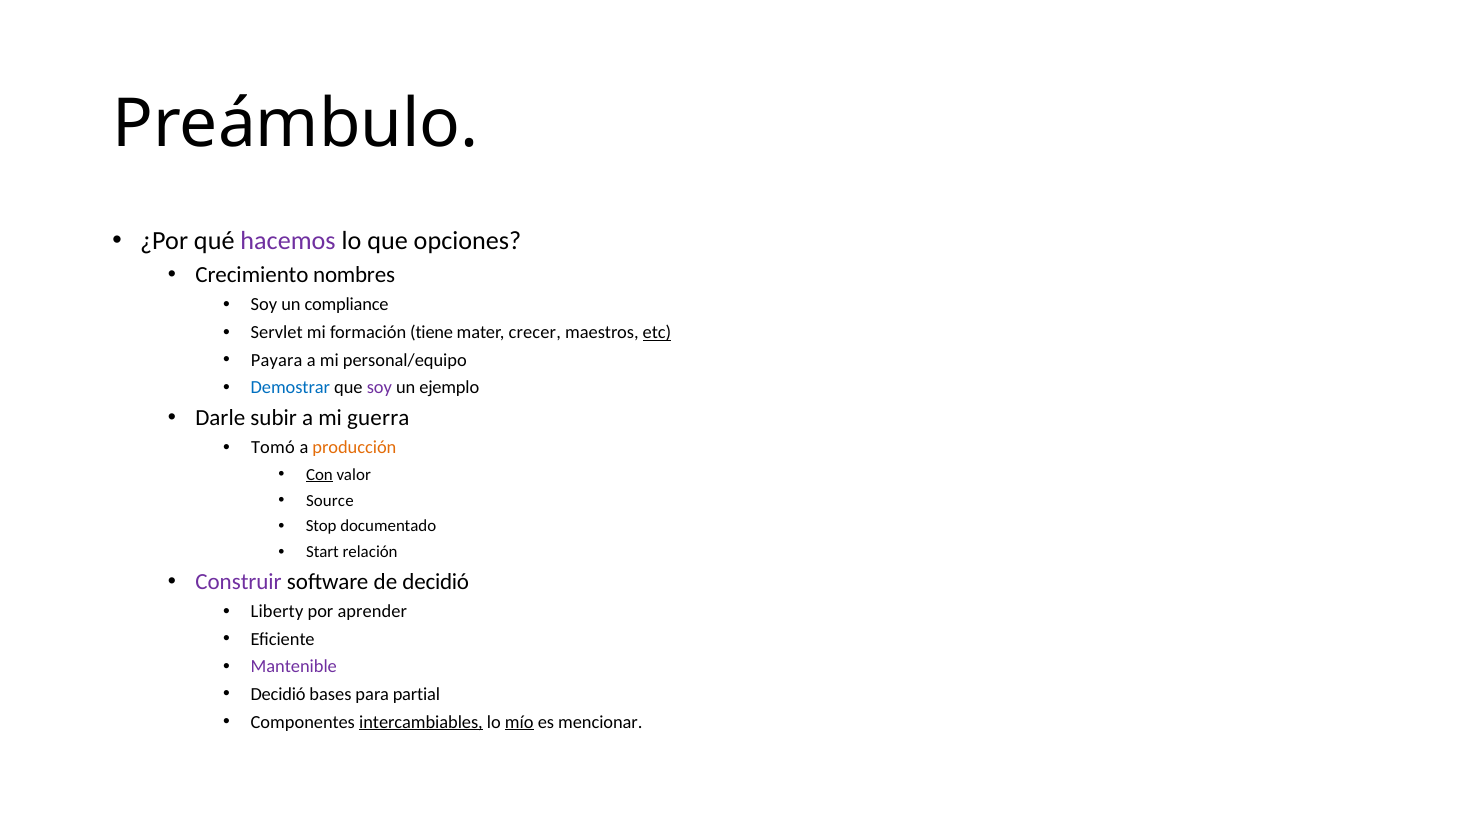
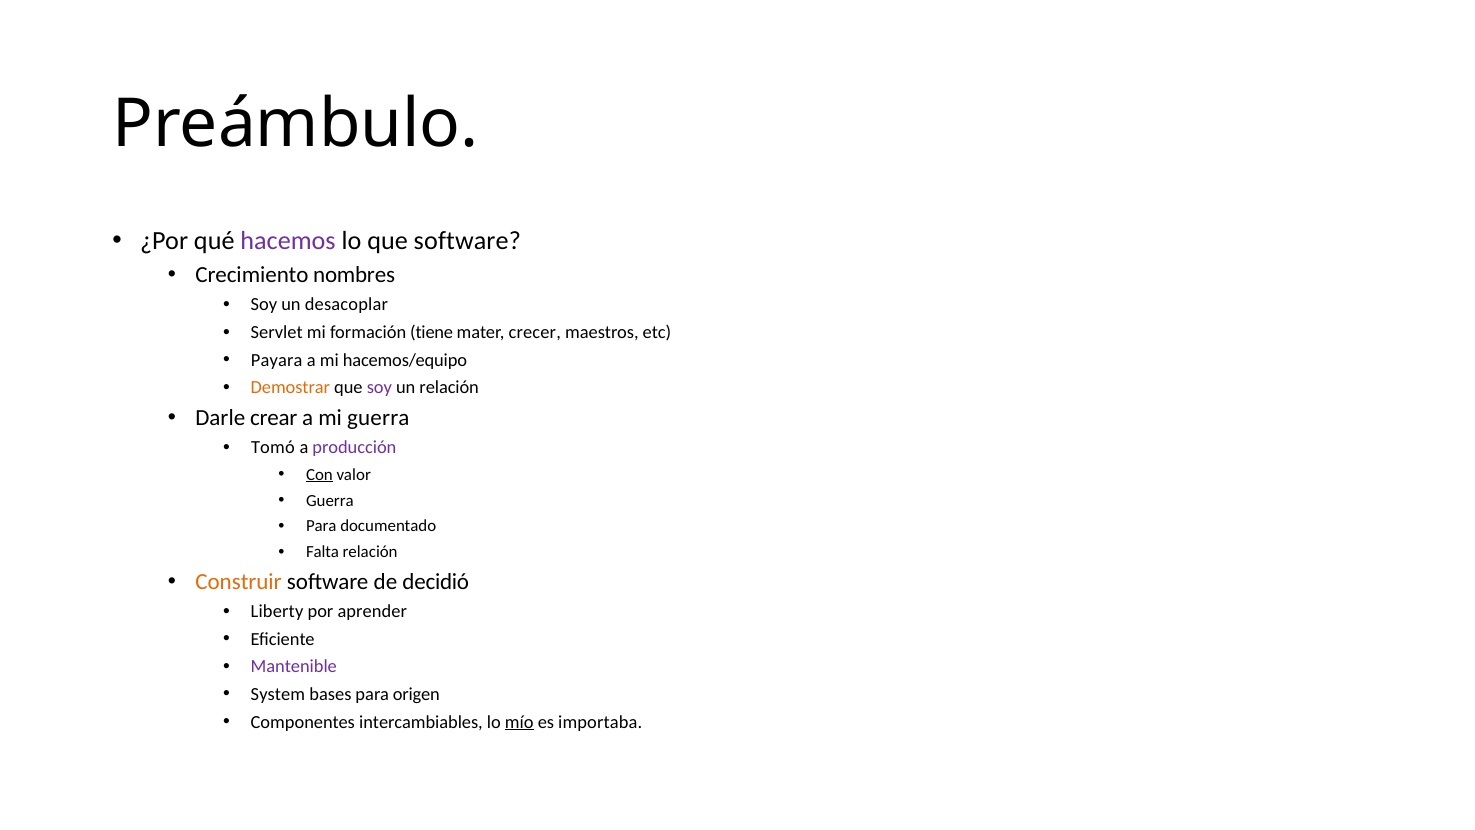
que opciones: opciones -> software (467, 240)
compliance: compliance -> desacoplar (346, 305)
etc underline: present -> none (657, 332)
personal/equipo: personal/equipo -> hacemos/equipo (405, 360)
Demostrar colour: blue -> orange (290, 387)
un ejemplo: ejemplo -> relación (449, 387)
subir: subir -> crear (274, 417)
producción colour: orange -> purple (354, 448)
Source: Source -> Guerra (330, 500)
Stop: Stop -> Para (321, 526)
Start: Start -> Falta (323, 552)
Construir colour: purple -> orange (239, 581)
Decidió: Decidió -> System (278, 694)
partial: partial -> origen (416, 694)
intercambiables underline: present -> none (421, 722)
mencionar: mencionar -> importaba (600, 722)
